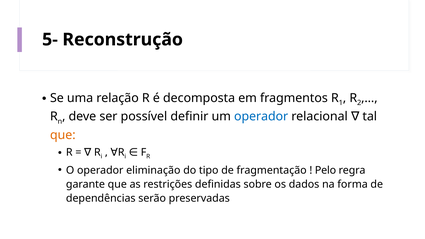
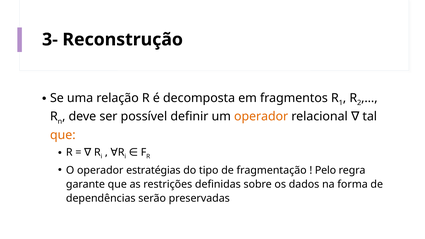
5-: 5- -> 3- (50, 40)
operador colour: blue -> orange (261, 117)
eliminação: eliminação -> estratégias (153, 170)
